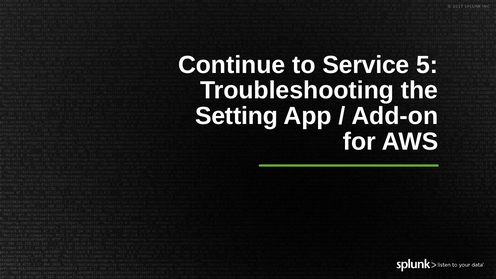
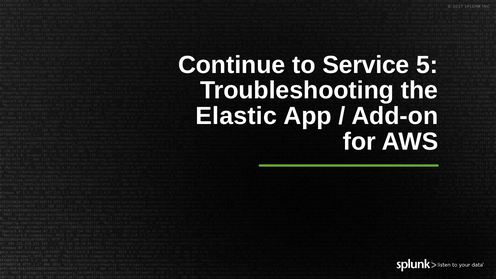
Setting: Setting -> Elastic (236, 116)
